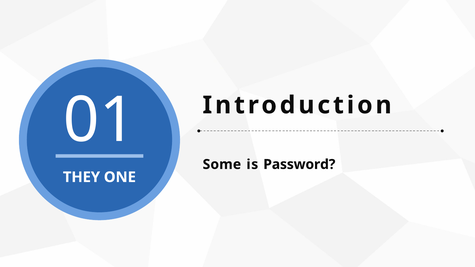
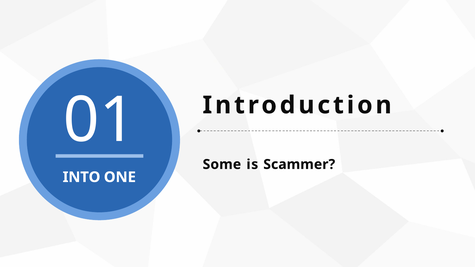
Password: Password -> Scammer (299, 165)
THEY: THEY -> INTO (82, 177)
